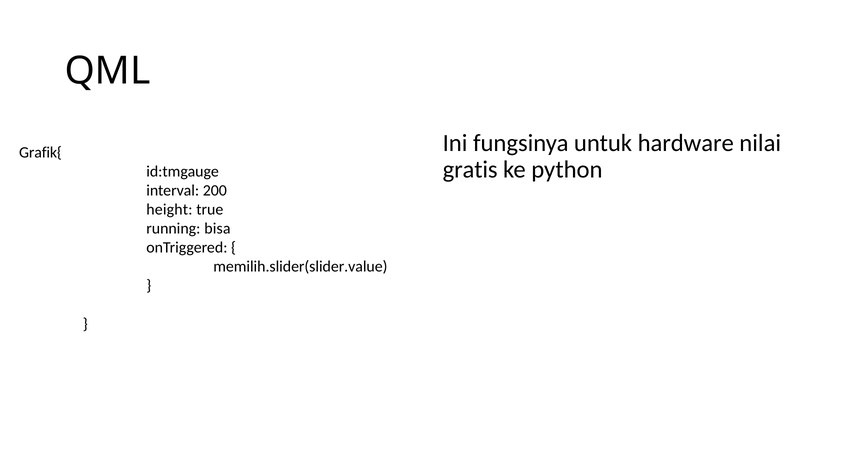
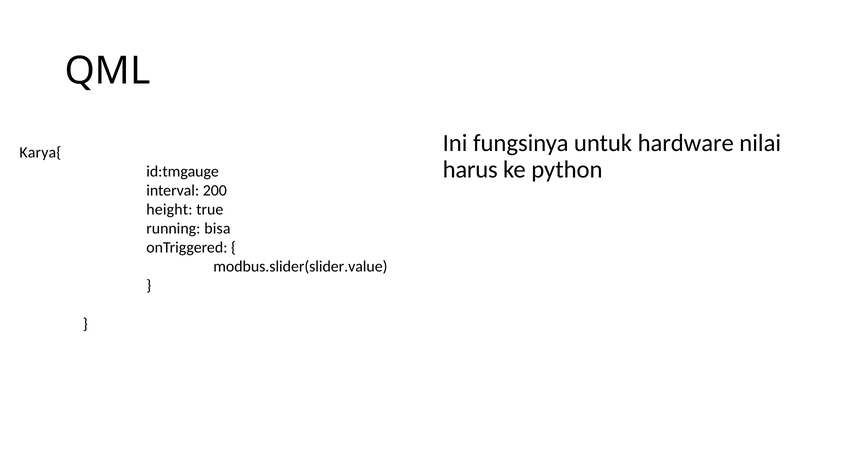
Grafik{: Grafik{ -> Karya{ (40, 153)
gratis: gratis -> harus (470, 170)
memilih.slider(slider.value: memilih.slider(slider.value -> modbus.slider(slider.value (300, 267)
